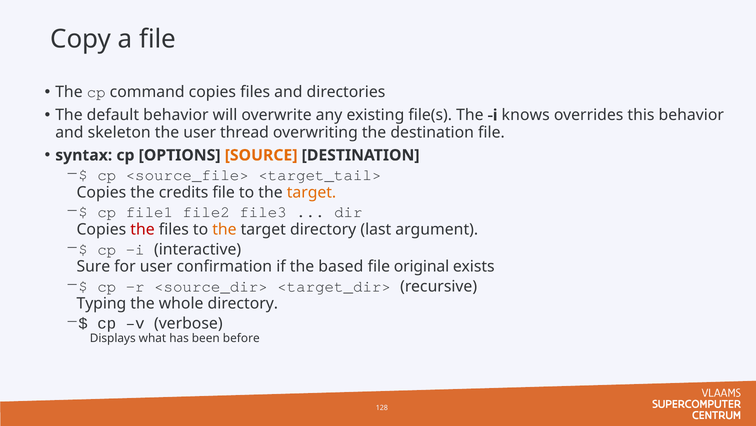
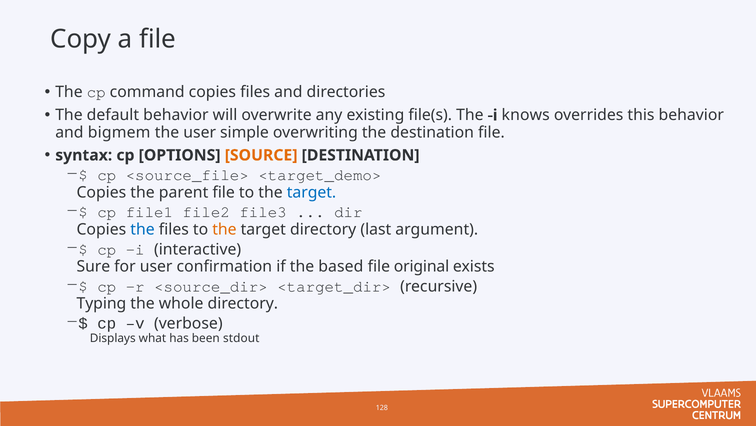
skeleton: skeleton -> bigmem (119, 132)
thread: thread -> simple (244, 132)
<target_tail>: <target_tail> -> <target_demo> (320, 175)
credits: credits -> parent (184, 192)
target colour: orange -> blue (311, 192)
the colour: red -> blue (142, 229)
before: before -> stdout (241, 338)
